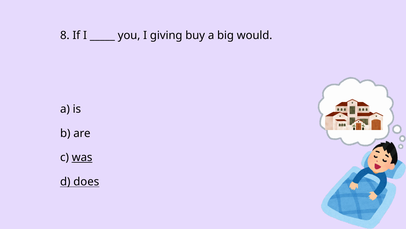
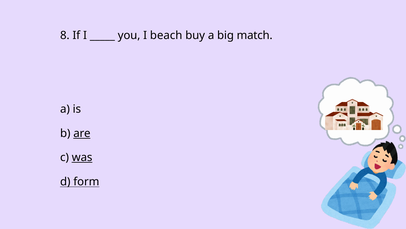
giving: giving -> beach (166, 35)
would: would -> match (255, 35)
are underline: none -> present (82, 133)
does: does -> form (86, 181)
